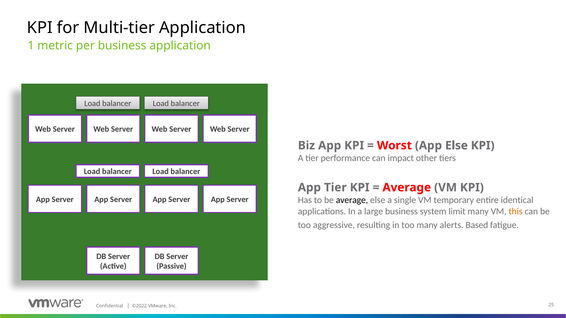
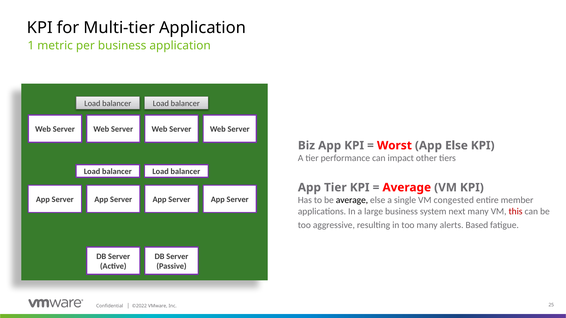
temporary: temporary -> congested (454, 200)
identical: identical -> member (517, 200)
limit: limit -> next (457, 212)
this colour: orange -> red (516, 212)
